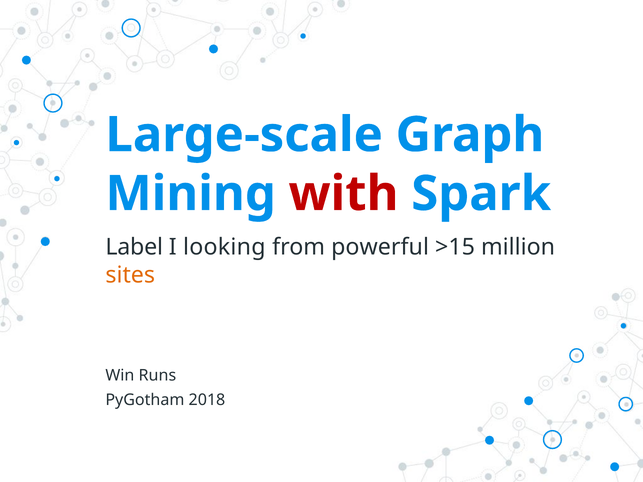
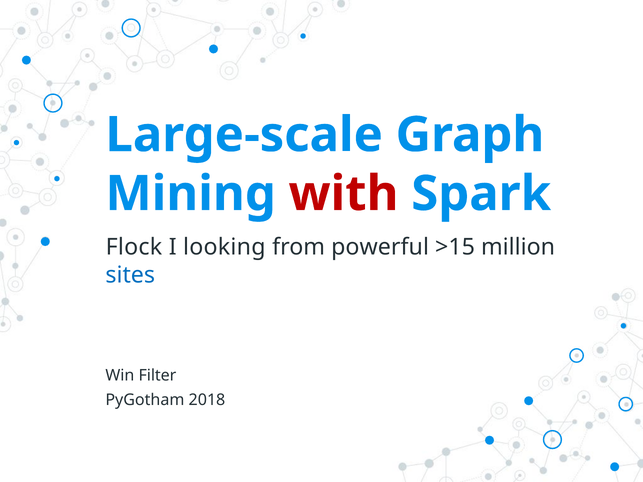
Label: Label -> Flock (134, 247)
sites colour: orange -> blue (130, 275)
Runs: Runs -> Filter (157, 376)
